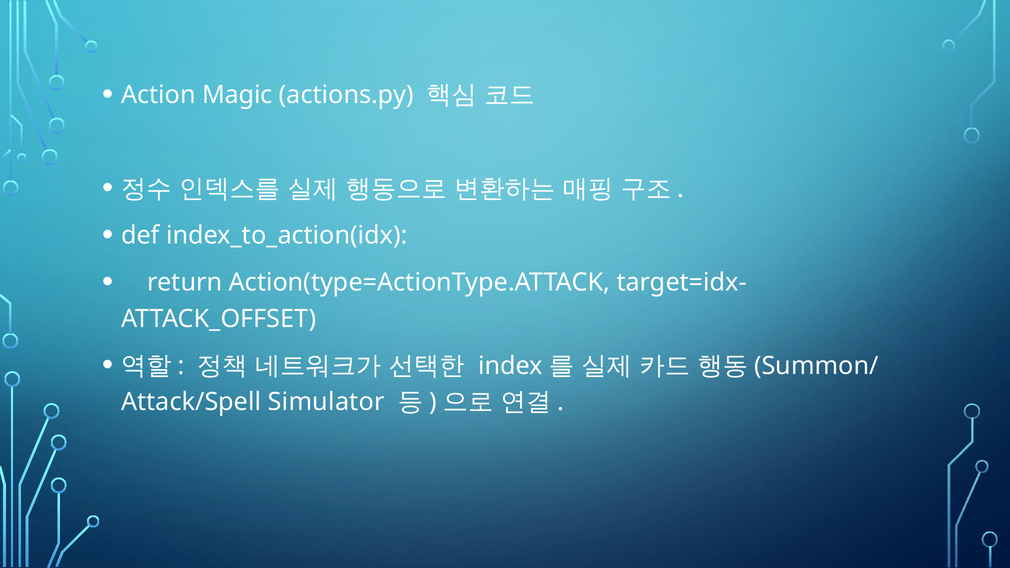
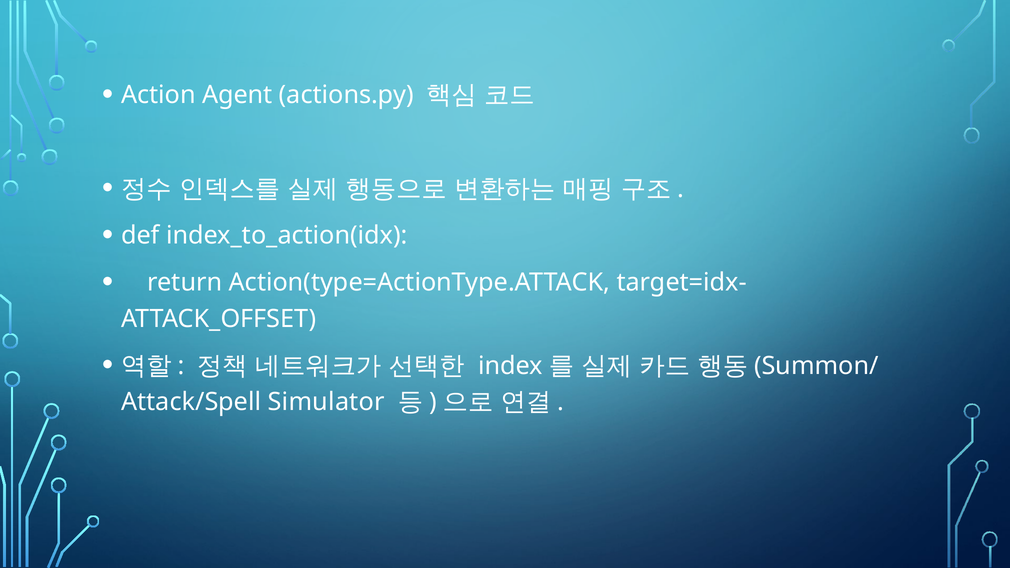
Magic: Magic -> Agent (237, 95)
